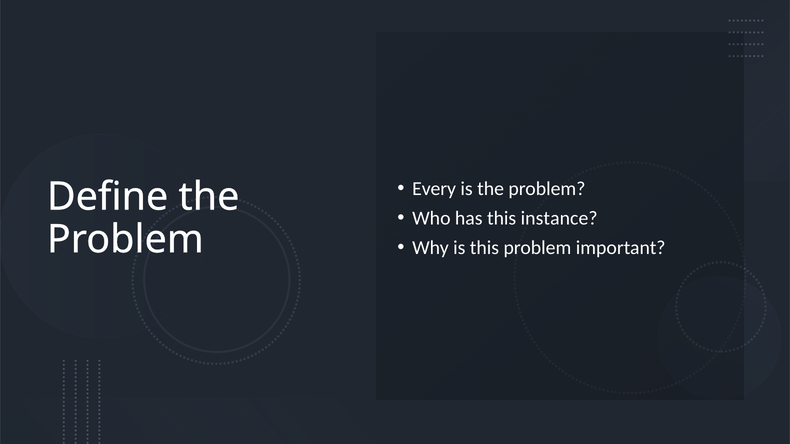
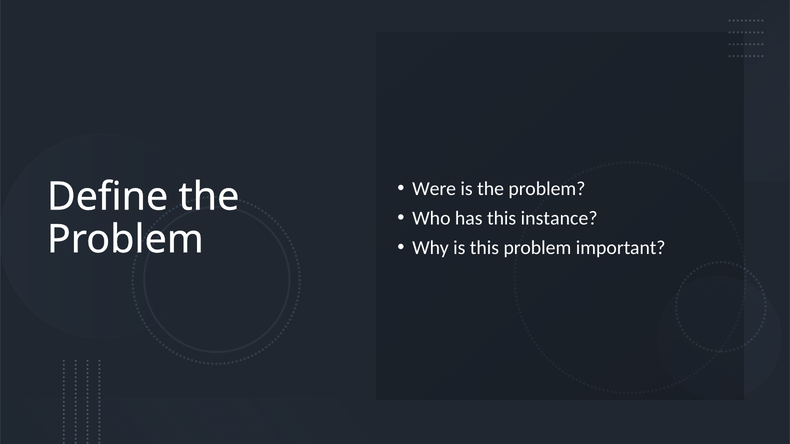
Every: Every -> Were (434, 189)
